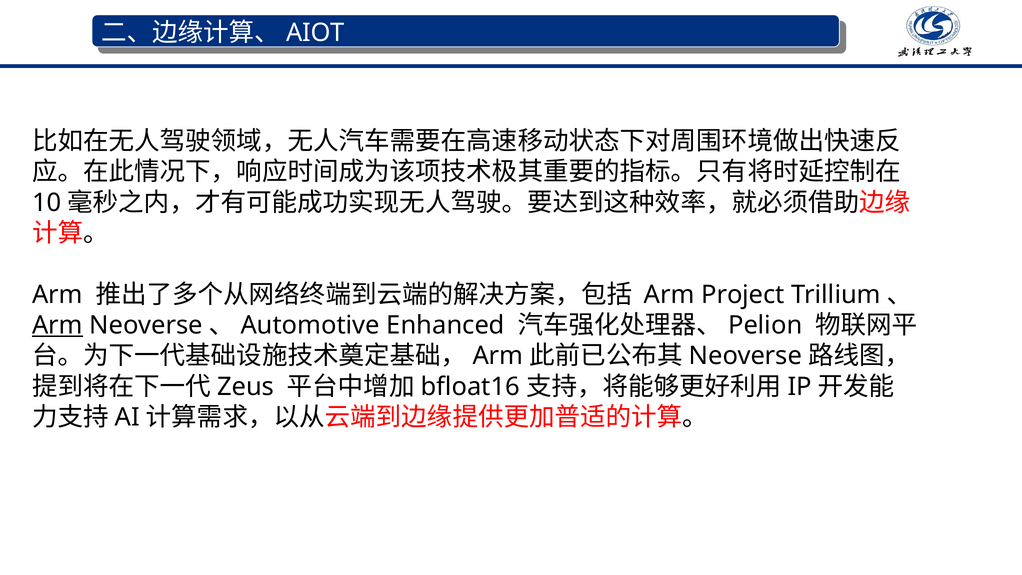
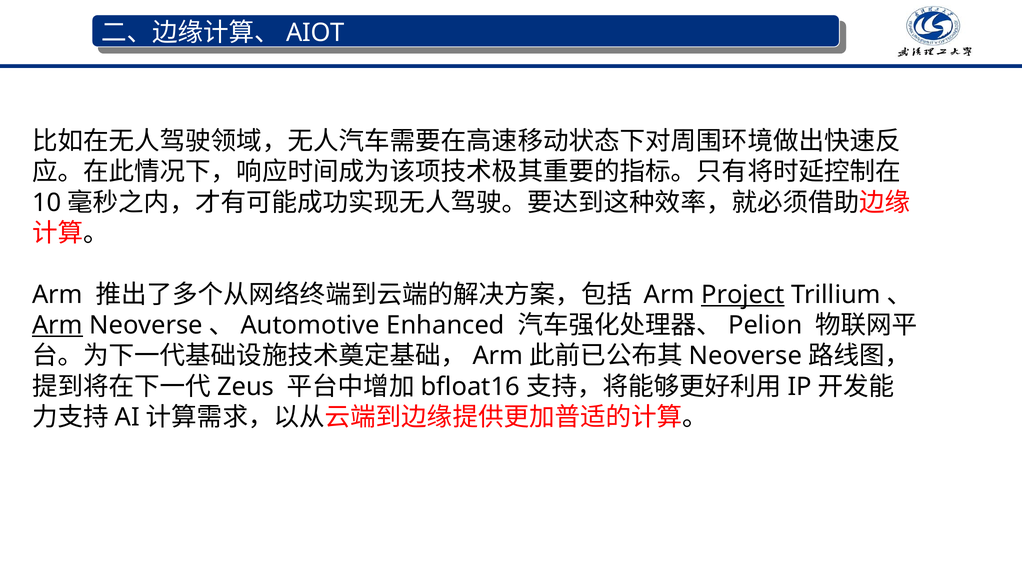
Project underline: none -> present (743, 295)
